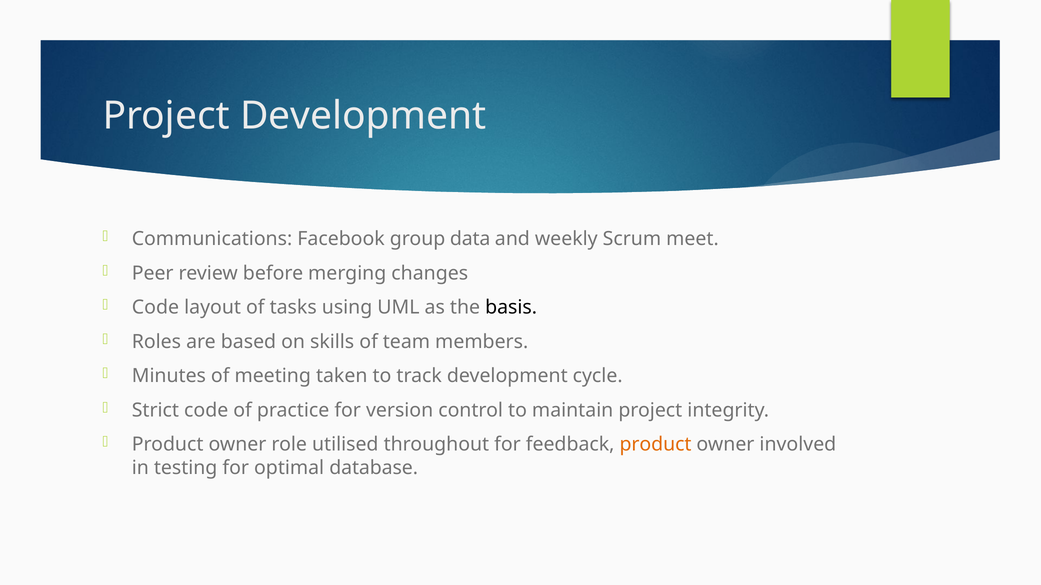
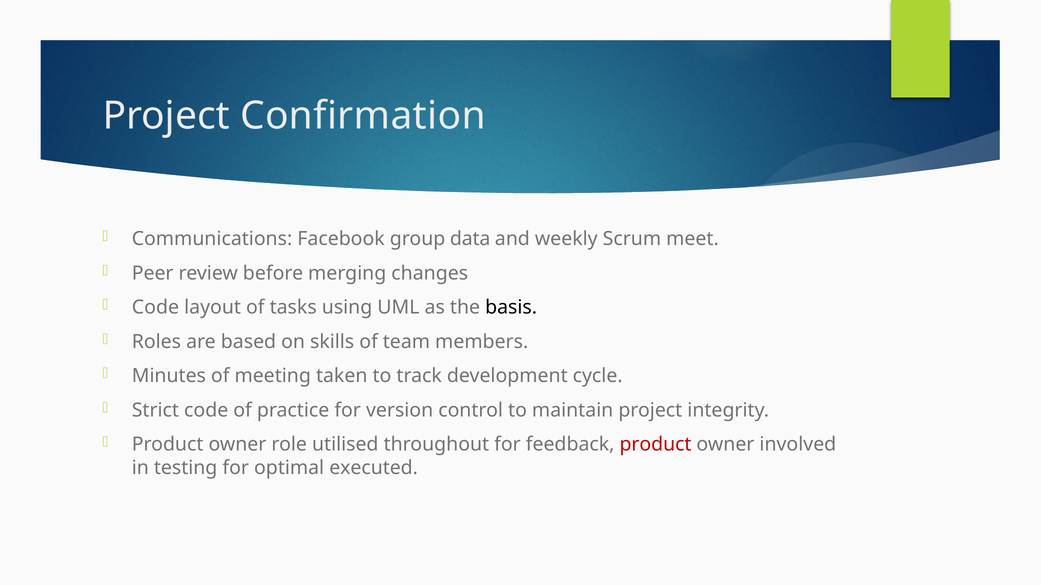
Project Development: Development -> Confirmation (363, 116)
product colour: orange -> red (656, 445)
database: database -> executed (374, 468)
